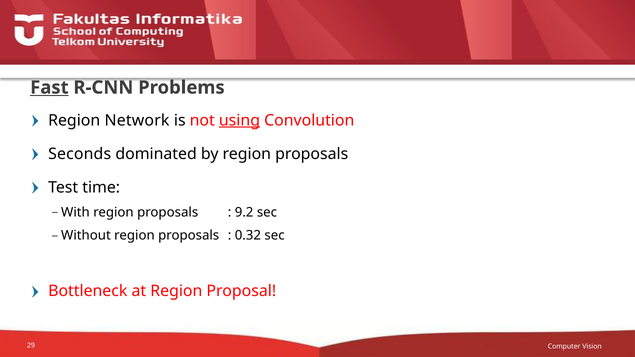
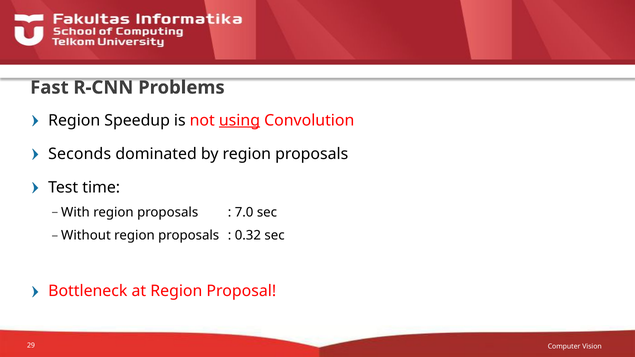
Fast underline: present -> none (49, 88)
Network: Network -> Speedup (137, 120)
9.2: 9.2 -> 7.0 (244, 212)
